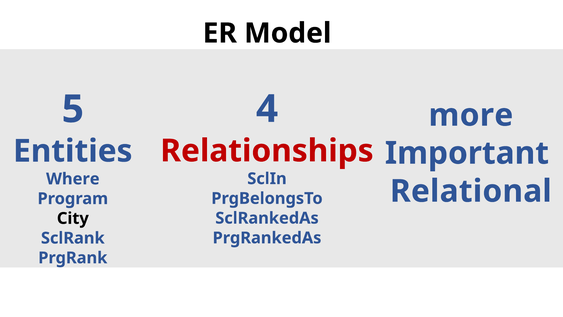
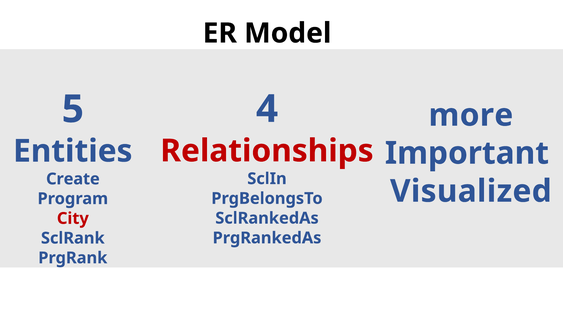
Where: Where -> Create (73, 179)
Relational: Relational -> Visualized (471, 191)
City colour: black -> red (73, 218)
